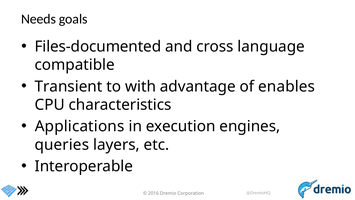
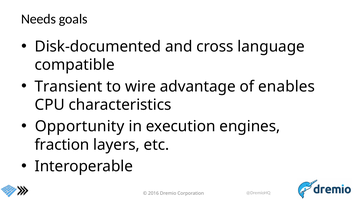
Files-documented: Files-documented -> Disk-documented (98, 46)
with: with -> wire (141, 86)
Applications: Applications -> Opportunity (80, 126)
queries: queries -> fraction (62, 145)
